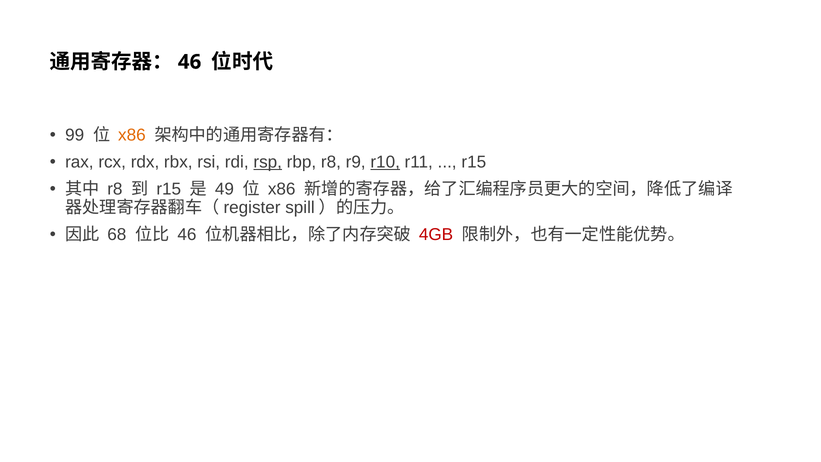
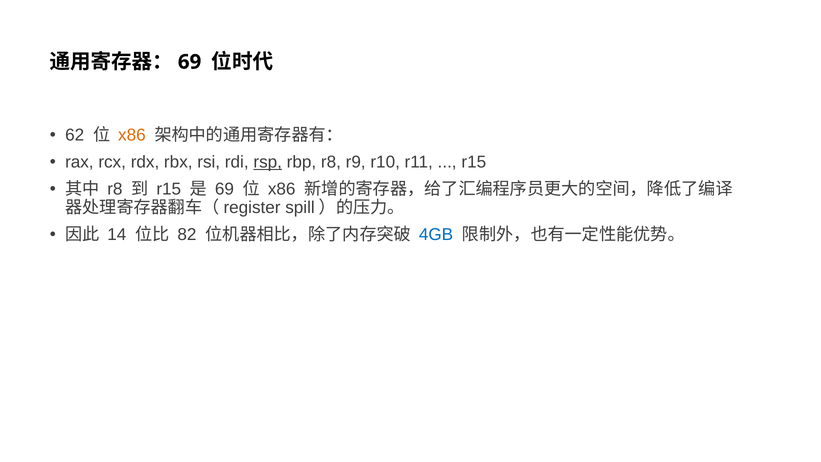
46: 46 -> 69 (190, 62)
99: 99 -> 62 (75, 135)
r10 underline: present -> none (385, 162)
49: 49 -> 69 (224, 189)
68: 68 -> 14 (117, 235)
46: 46 -> 82 (187, 235)
4GB colour: red -> blue (436, 235)
